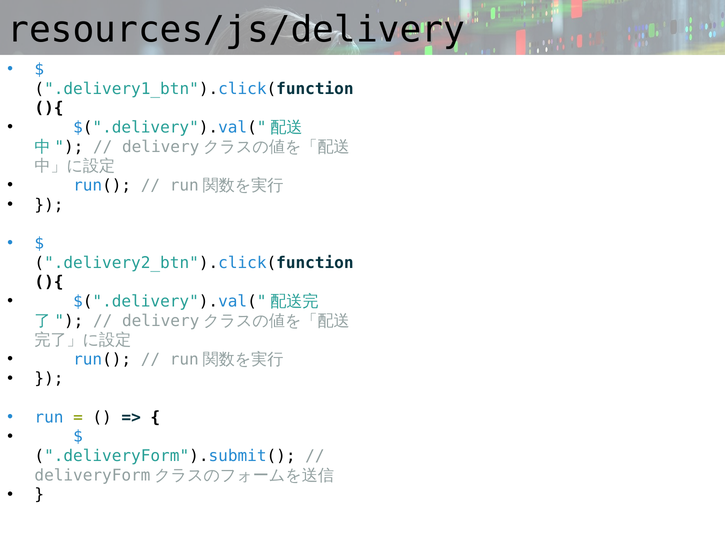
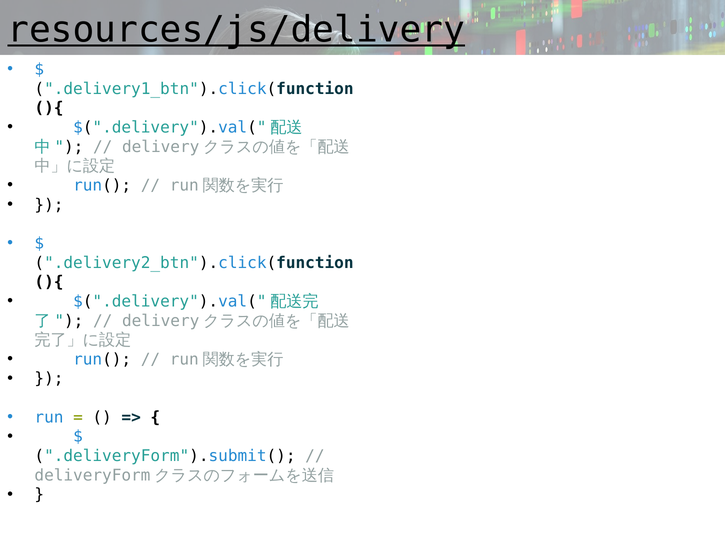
resources/js/delivery underline: none -> present (236, 30)
